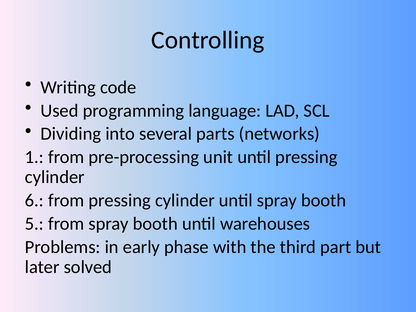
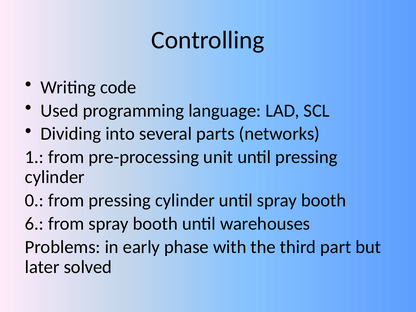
6: 6 -> 0 (34, 200)
5: 5 -> 6 (34, 224)
